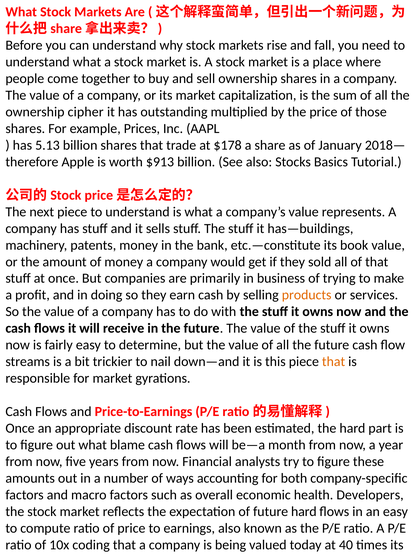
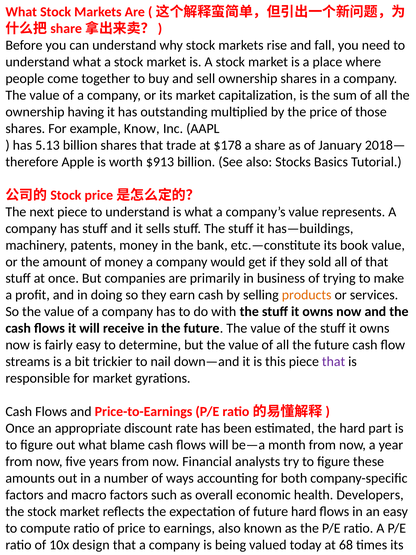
cipher: cipher -> having (86, 112)
Prices: Prices -> Know (142, 128)
that colour: orange -> purple (334, 361)
coding: coding -> design (91, 544)
40: 40 -> 68 (346, 544)
